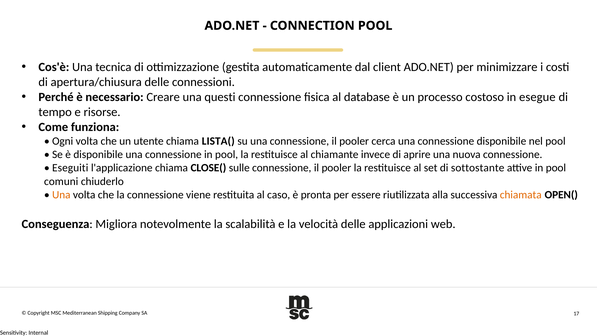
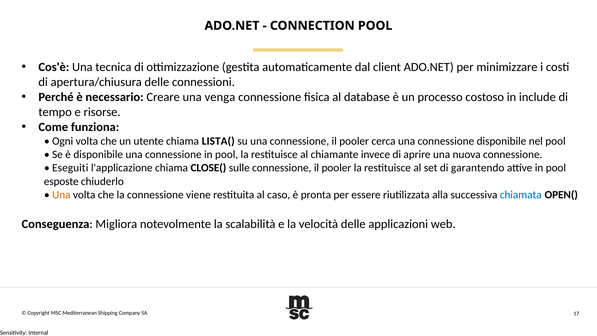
questi: questi -> venga (220, 97)
esegue: esegue -> include (537, 97)
sottostante: sottostante -> garantendo (478, 168)
comuni: comuni -> esposte (61, 181)
chiamata colour: orange -> blue (521, 195)
